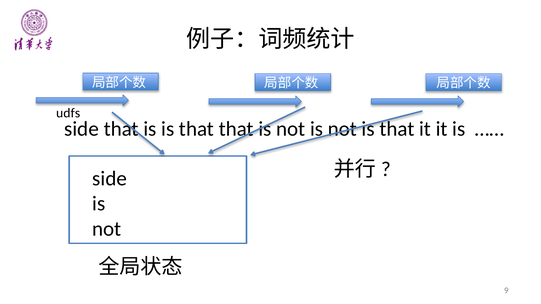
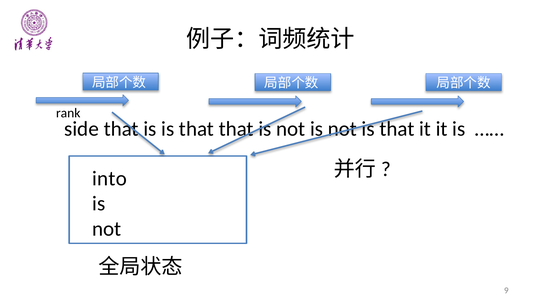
udfs: udfs -> rank (68, 113)
side: side -> into (110, 179)
